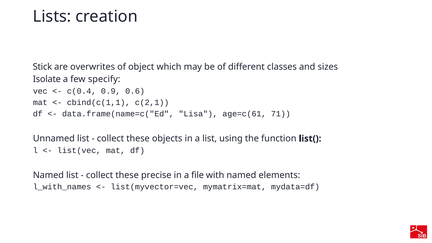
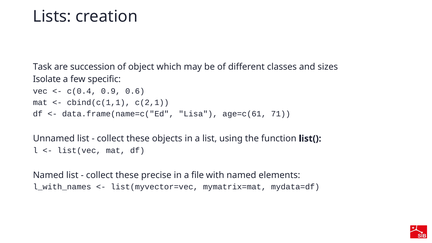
Stick: Stick -> Task (42, 67)
overwrites: overwrites -> succession (93, 67)
specify: specify -> specific (104, 79)
